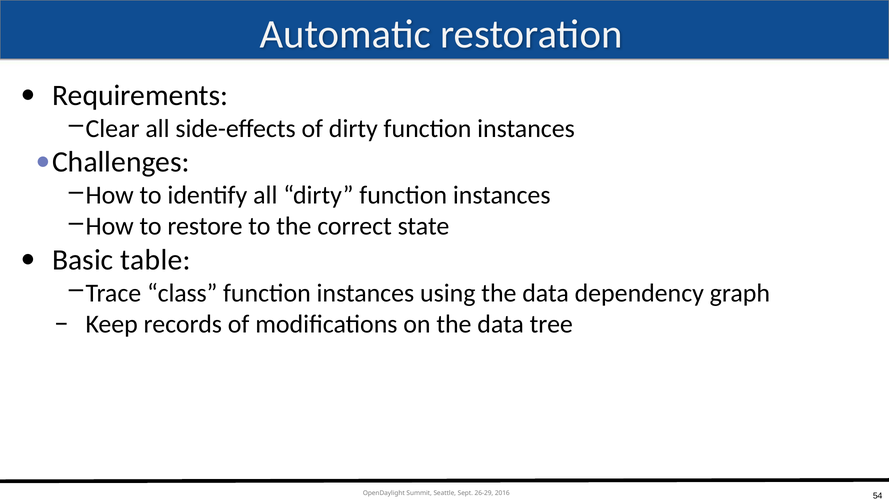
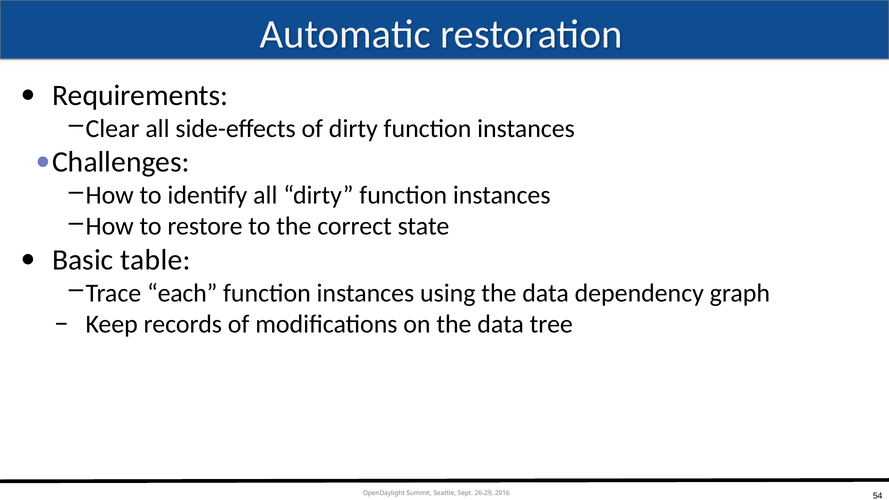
class: class -> each (182, 293)
